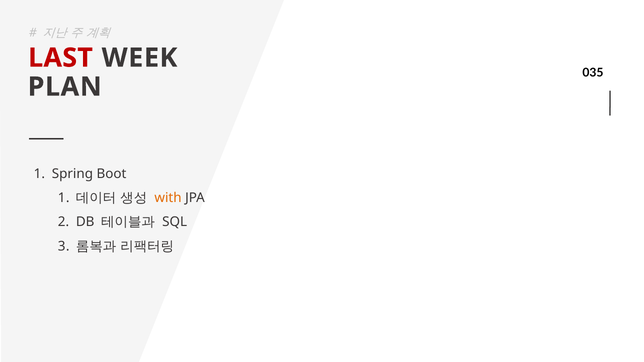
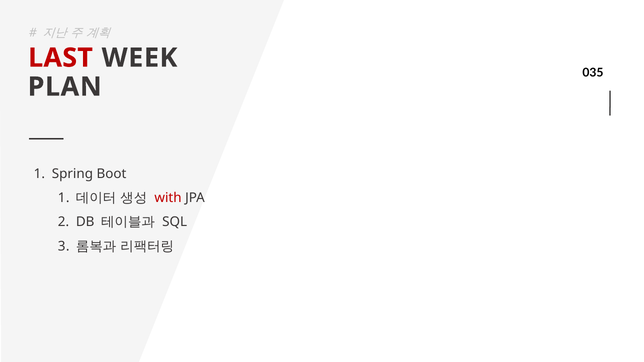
with colour: orange -> red (168, 198)
